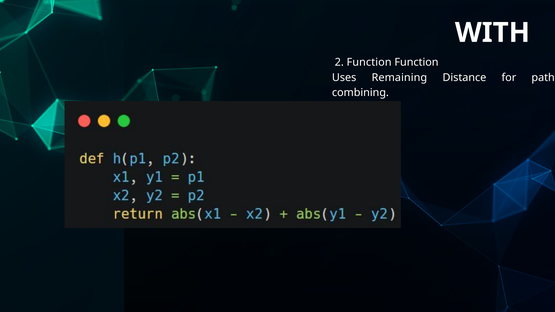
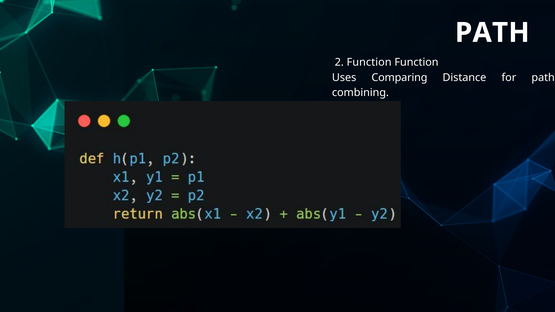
WITH: WITH -> PATH (492, 33)
Remaining: Remaining -> Comparing (399, 78)
